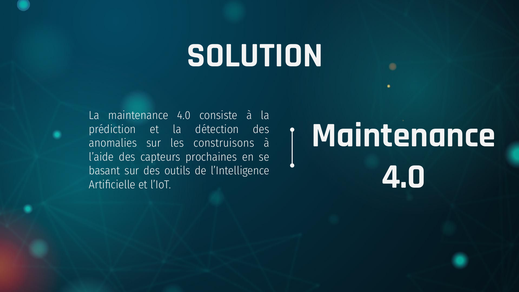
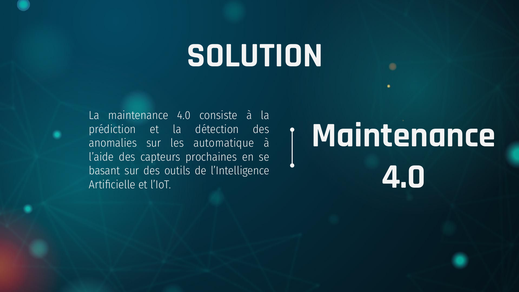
construisons: construisons -> automatique (224, 143)
